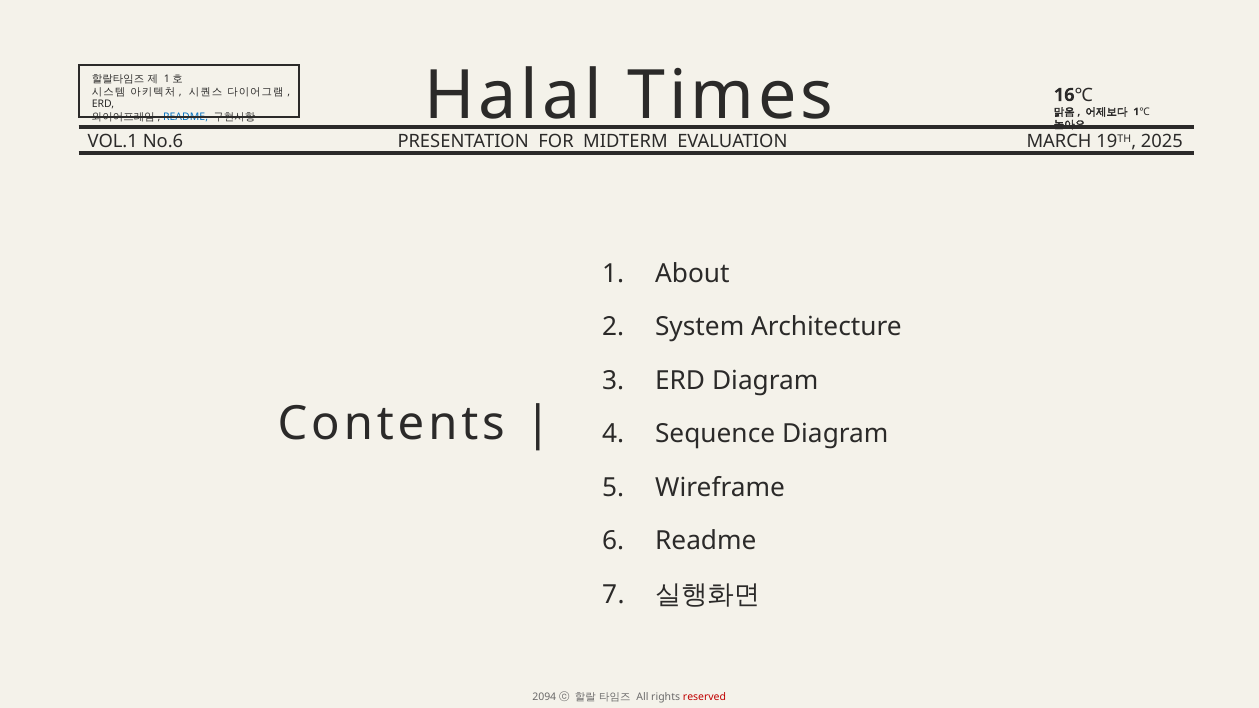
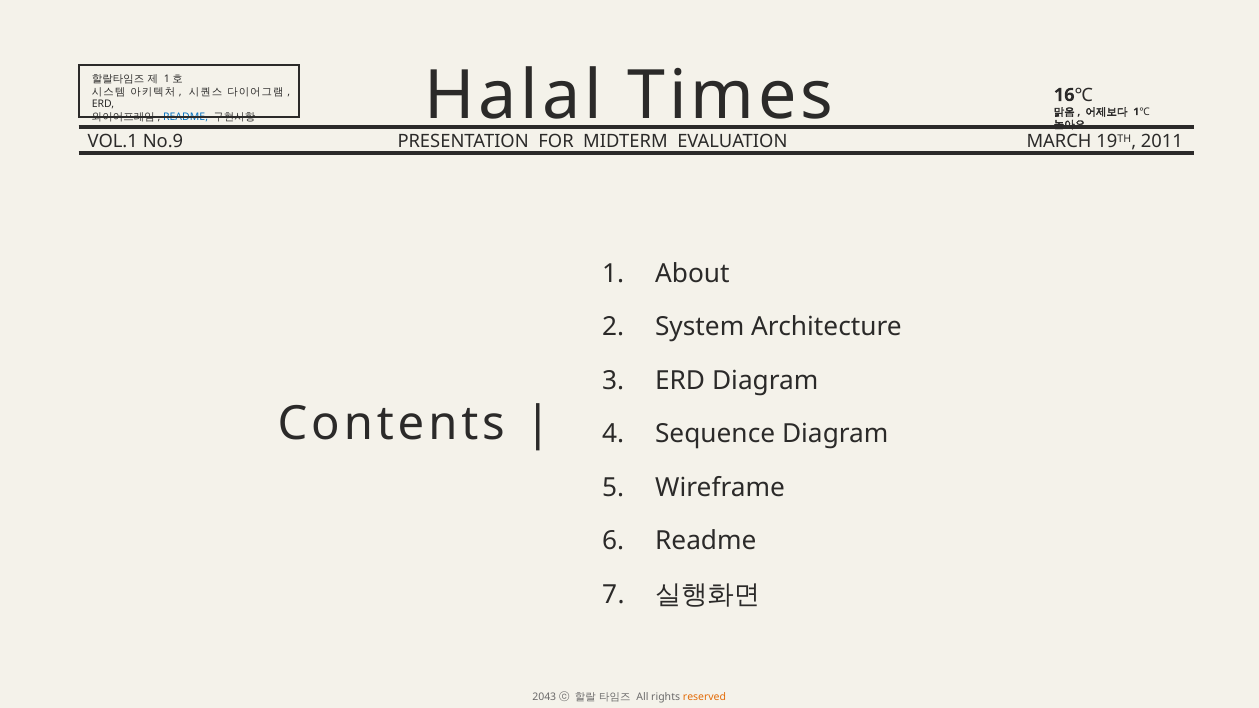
No.6: No.6 -> No.9 (163, 142)
2025: 2025 -> 2011 (1162, 142)
2094: 2094 -> 2043 (544, 698)
reserved colour: red -> orange (704, 698)
